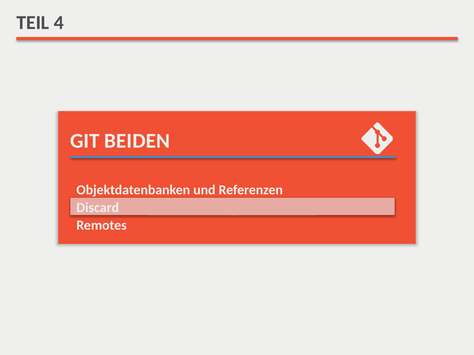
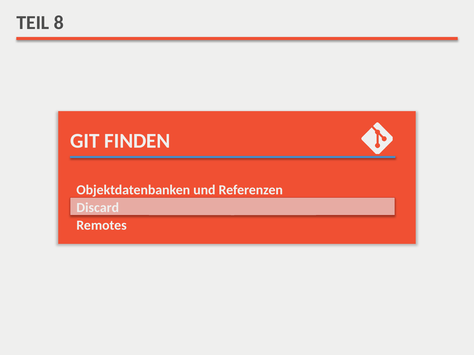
4: 4 -> 8 (59, 23)
BEIDEN: BEIDEN -> FINDEN (137, 141)
